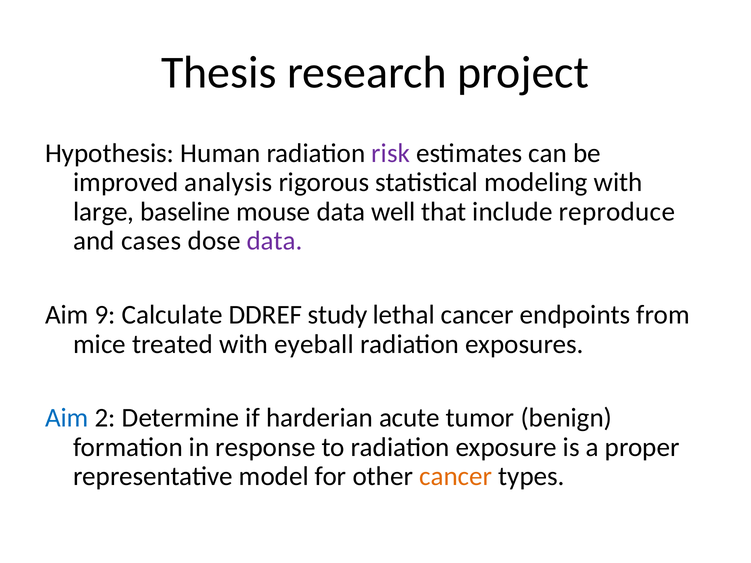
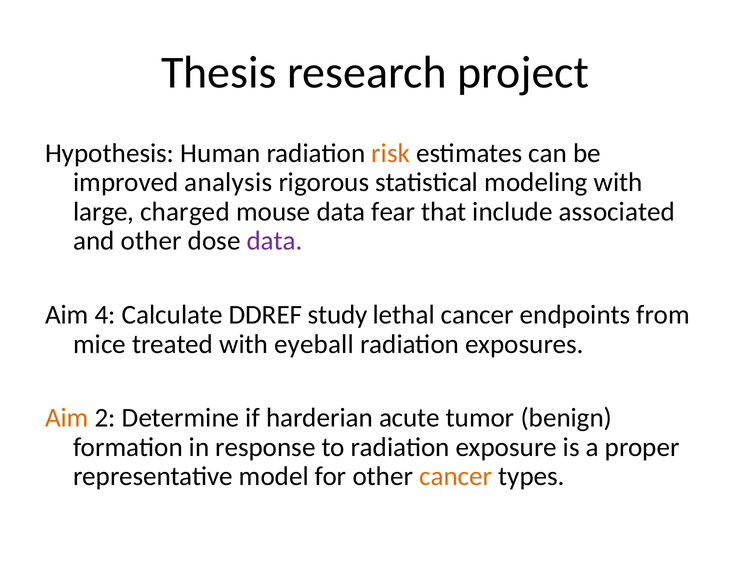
risk colour: purple -> orange (391, 153)
baseline: baseline -> charged (185, 212)
well: well -> fear (393, 212)
reproduce: reproduce -> associated (617, 212)
and cases: cases -> other (151, 241)
9: 9 -> 4 (105, 315)
Aim colour: blue -> orange (67, 418)
